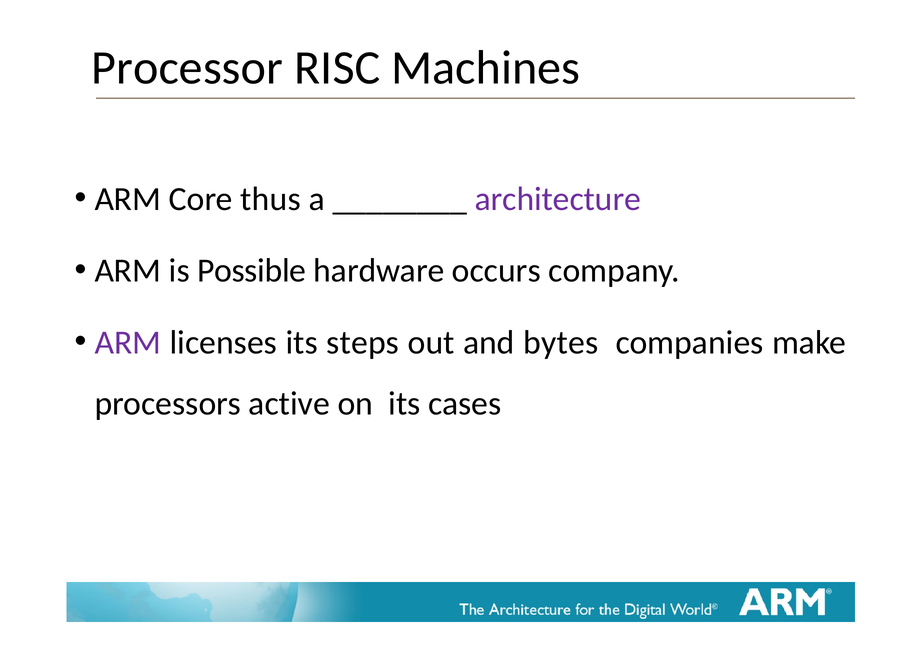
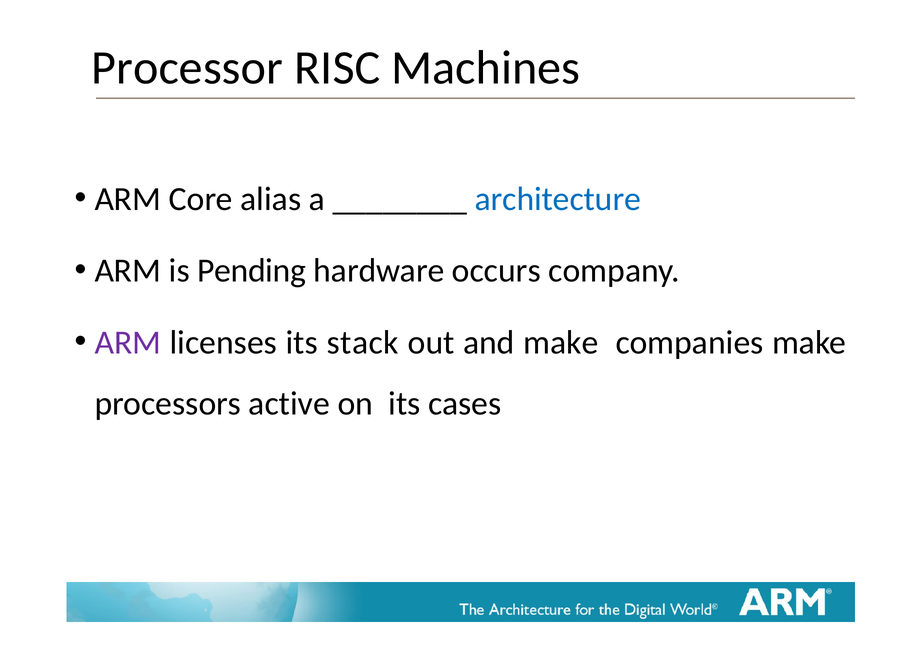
thus: thus -> alias (271, 199)
architecture colour: purple -> blue (558, 199)
Possible: Possible -> Pending (252, 271)
steps: steps -> stack (363, 342)
and bytes: bytes -> make (561, 342)
